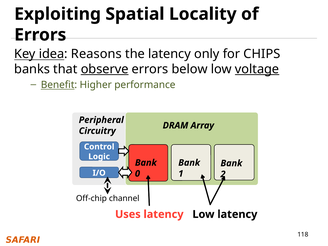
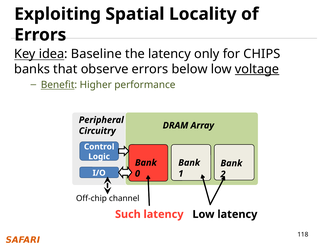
Reasons: Reasons -> Baseline (96, 54)
observe underline: present -> none (105, 69)
Uses: Uses -> Such (128, 214)
